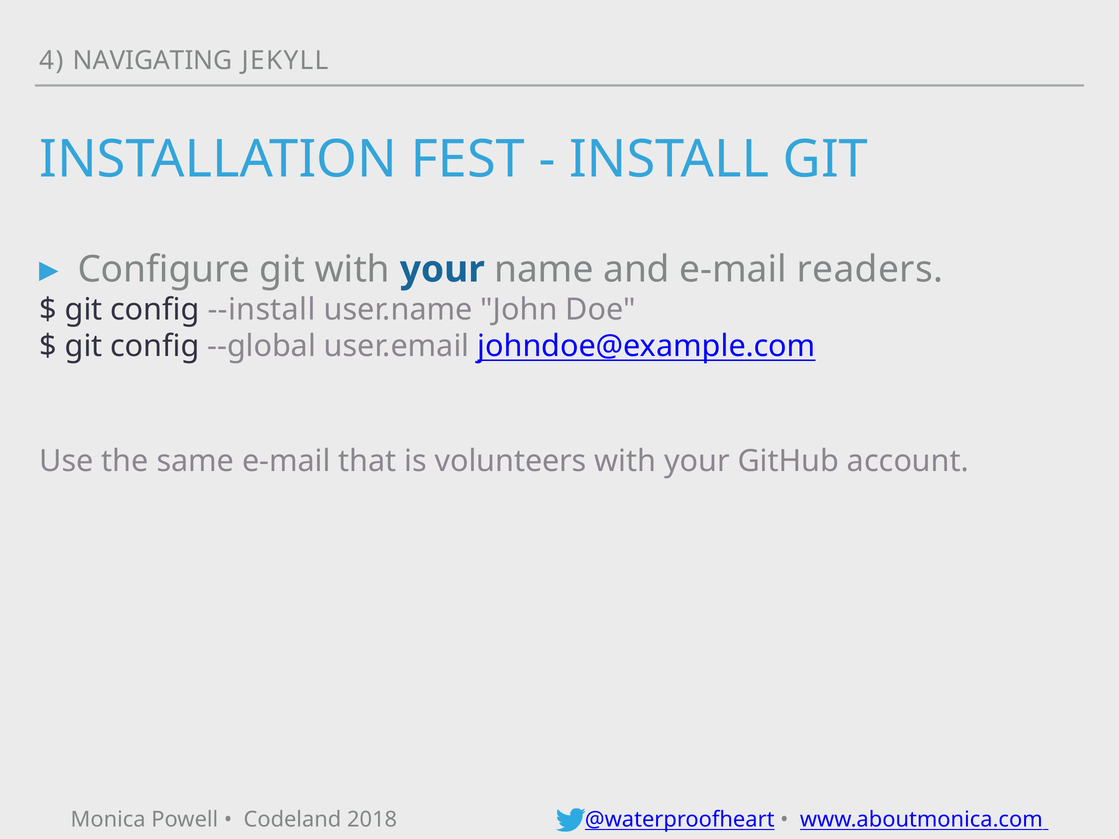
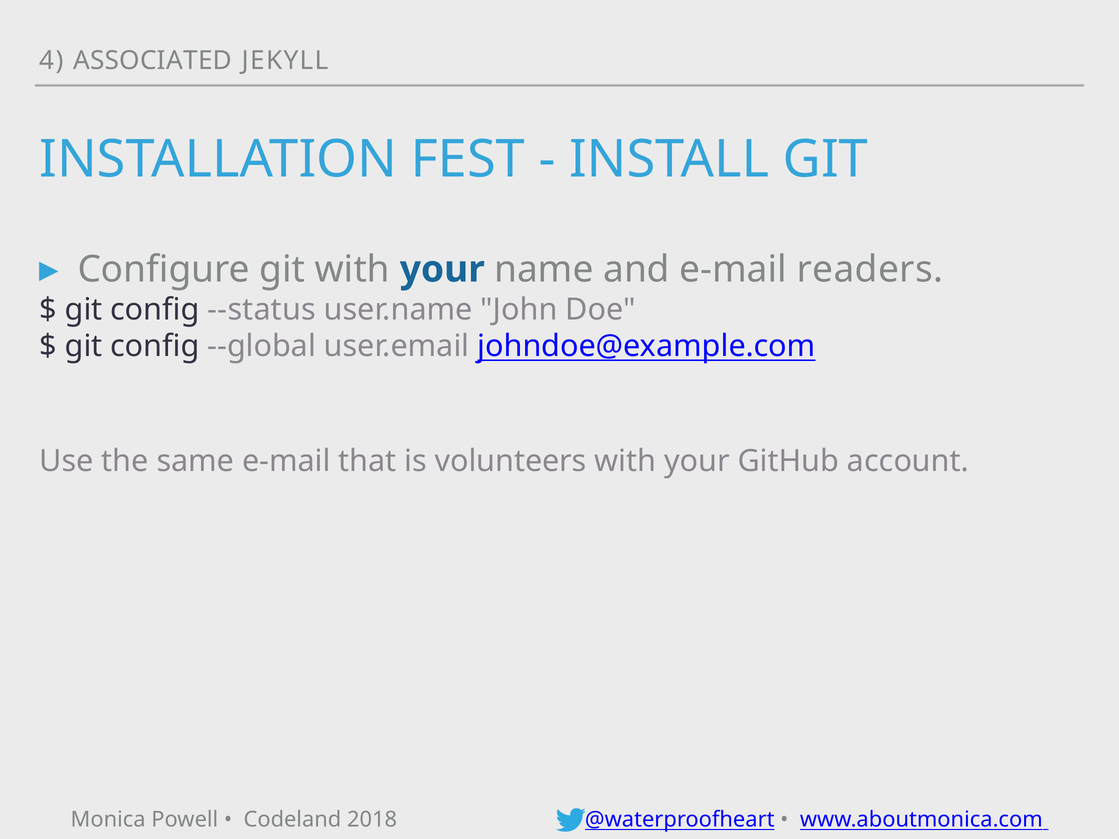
NAVIGATING: NAVIGATING -> ASSOCIATED (153, 61)
--install: --install -> --status (262, 310)
